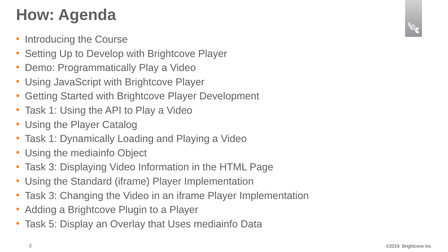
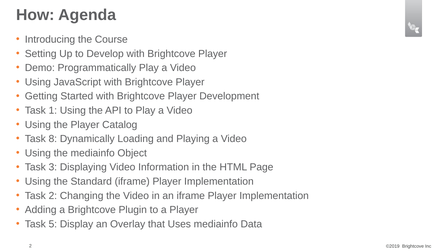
1: 1 -> 8 (53, 139)
3: 3 -> 2 (53, 196)
